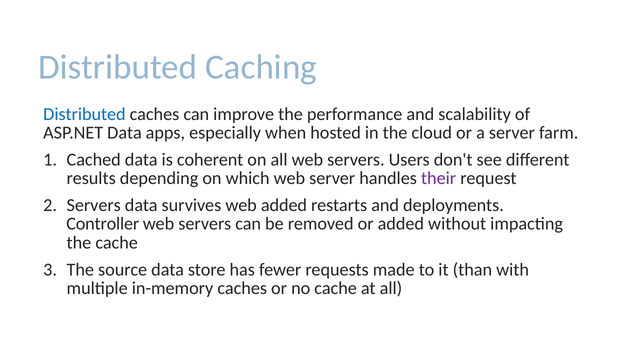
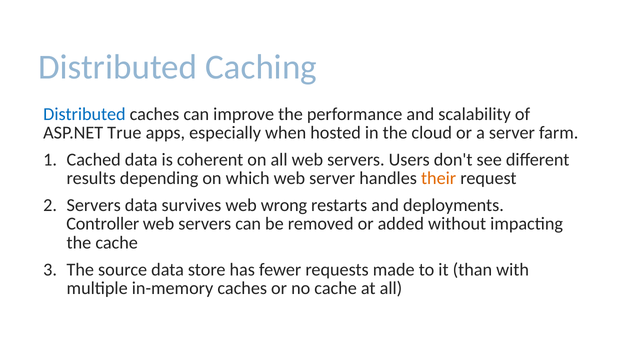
ASP.NET Data: Data -> True (124, 133)
their colour: purple -> orange (439, 178)
web added: added -> wrong (284, 205)
